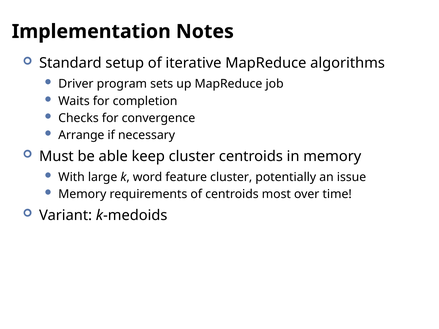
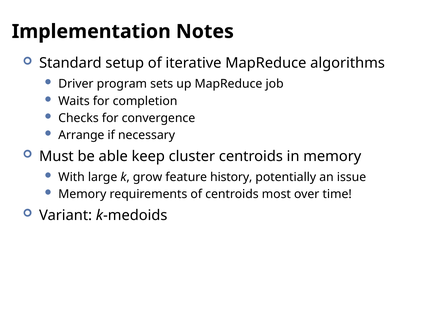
word: word -> grow (148, 177)
feature cluster: cluster -> history (231, 177)
